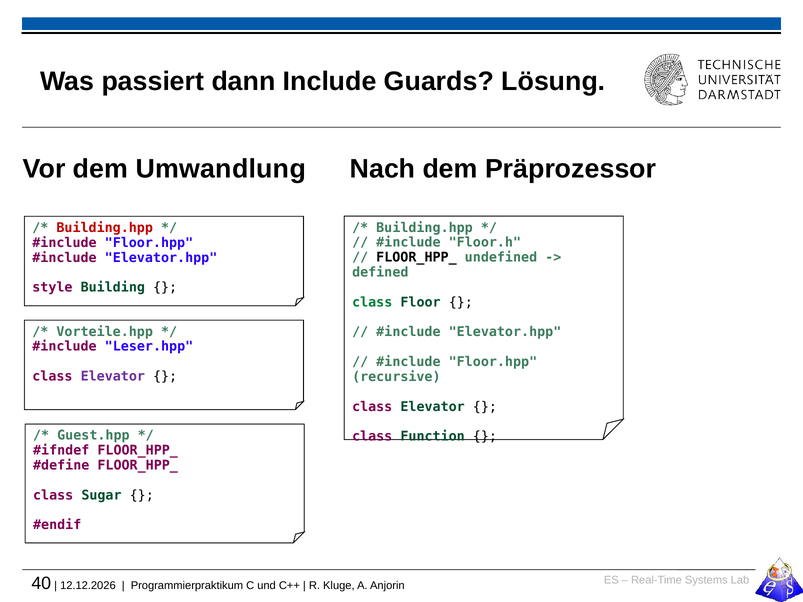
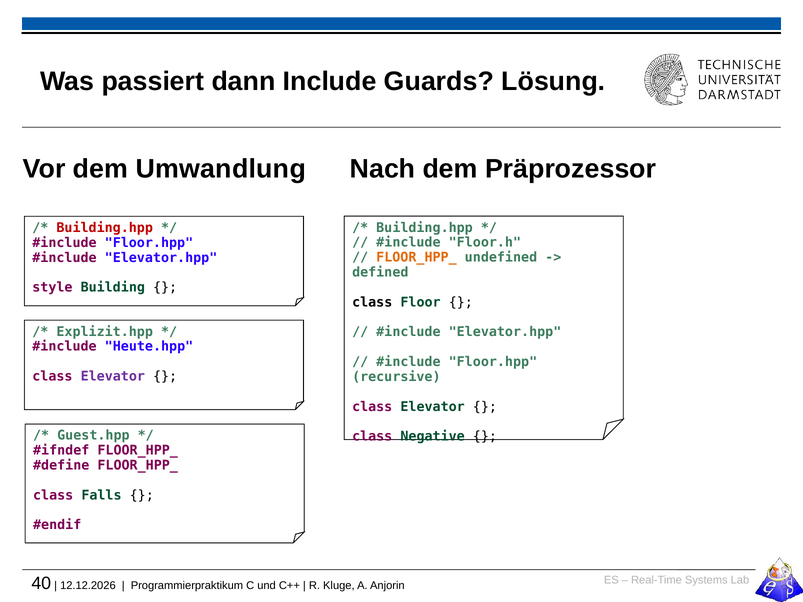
FLOOR_HPP_ colour: black -> orange (416, 258)
class colour: green -> black (372, 302)
Vorteile.hpp: Vorteile.hpp -> Explizit.hpp (105, 332)
Leser.hpp: Leser.hpp -> Heute.hpp (149, 347)
Function: Function -> Negative (433, 437)
Sugar: Sugar -> Falls (101, 495)
